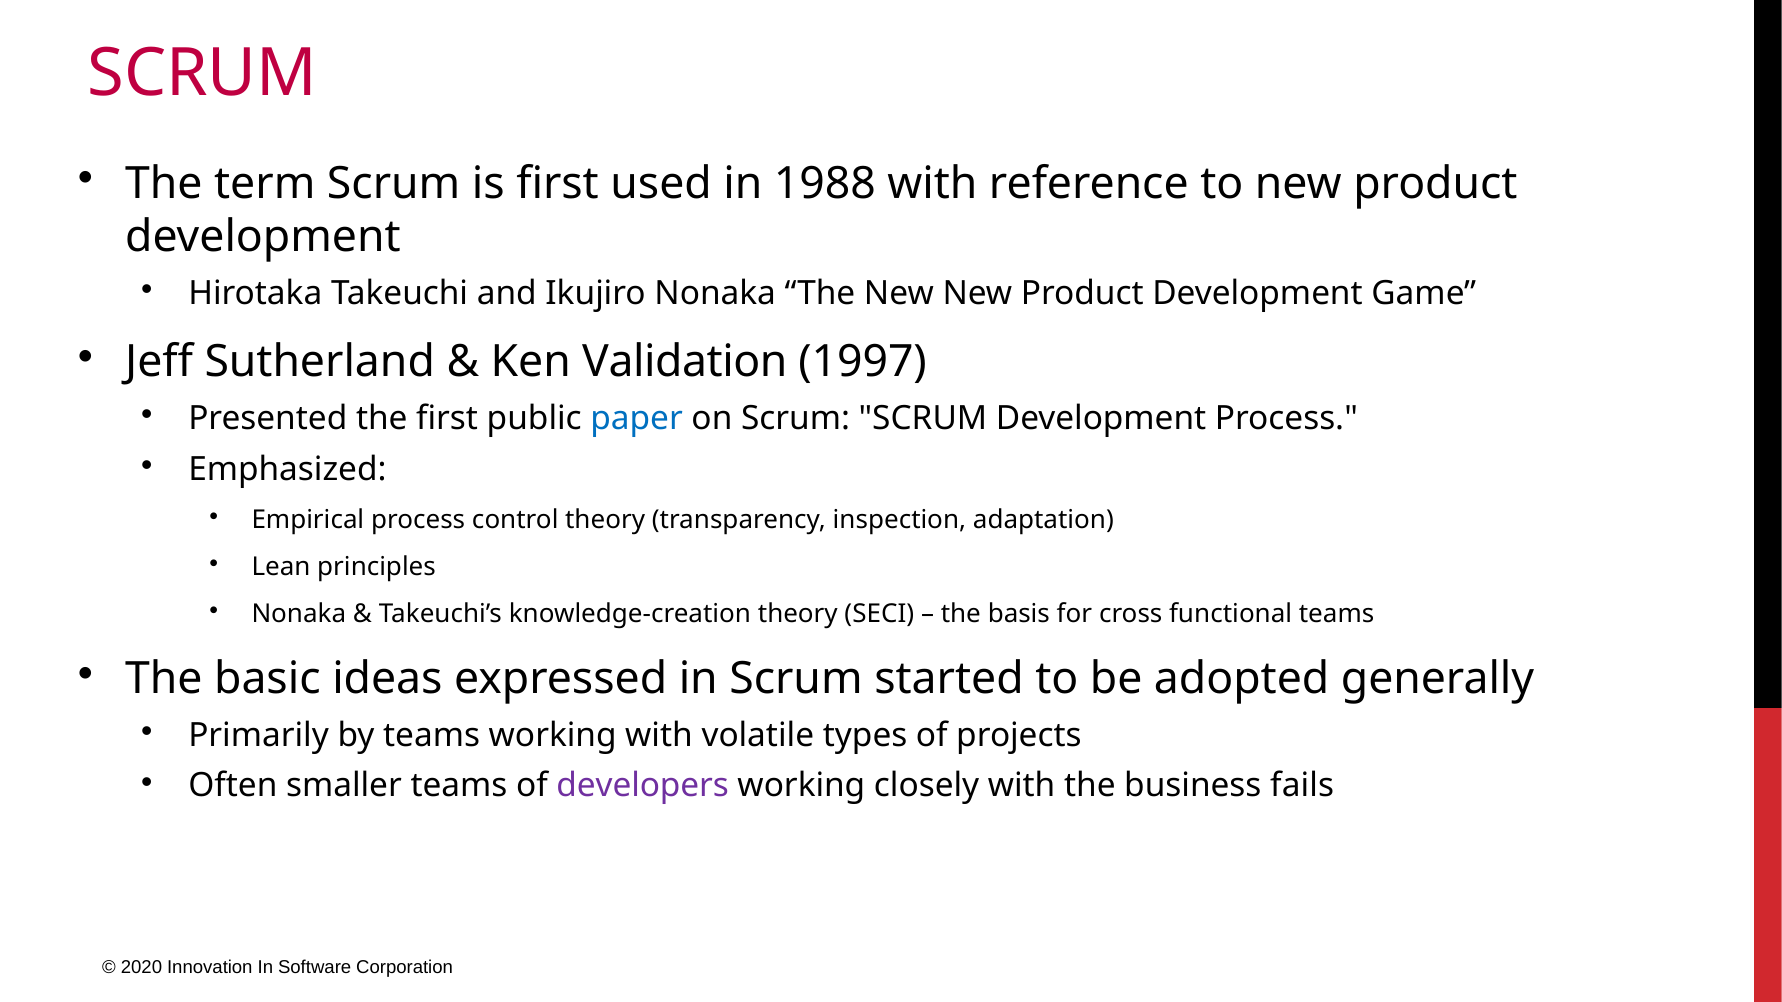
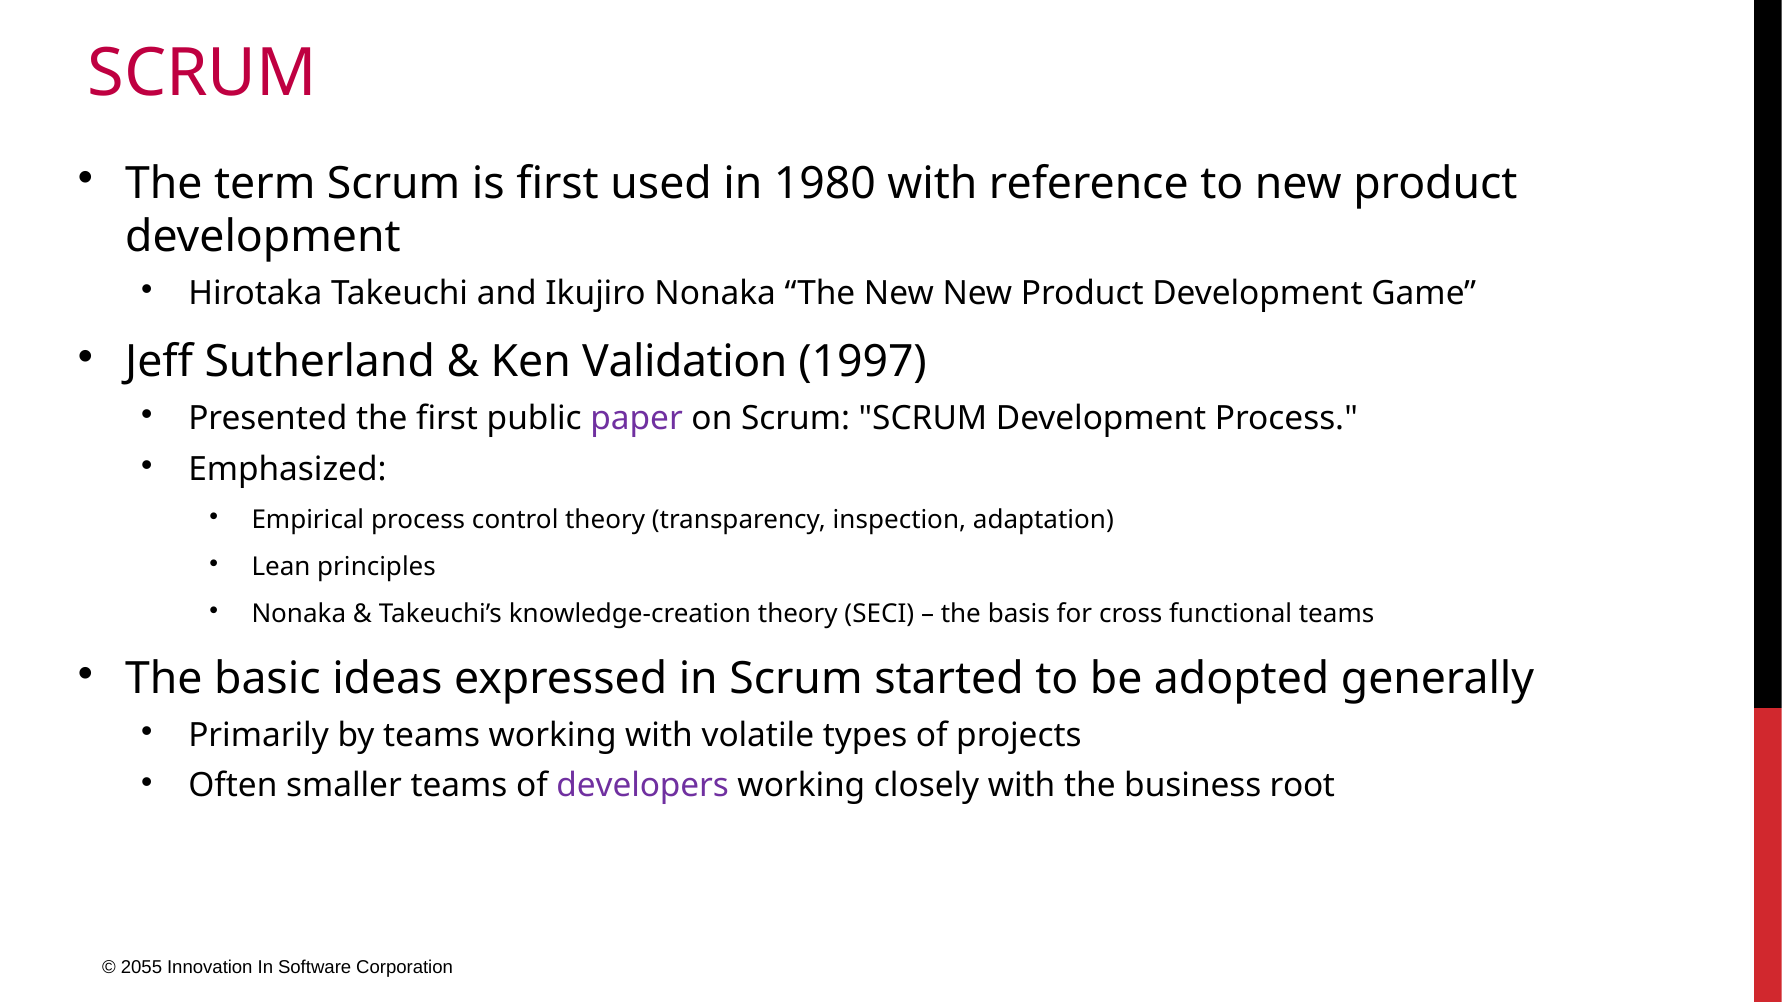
1988: 1988 -> 1980 (825, 184)
paper colour: blue -> purple (637, 419)
fails: fails -> root (1302, 786)
2020: 2020 -> 2055 (142, 968)
